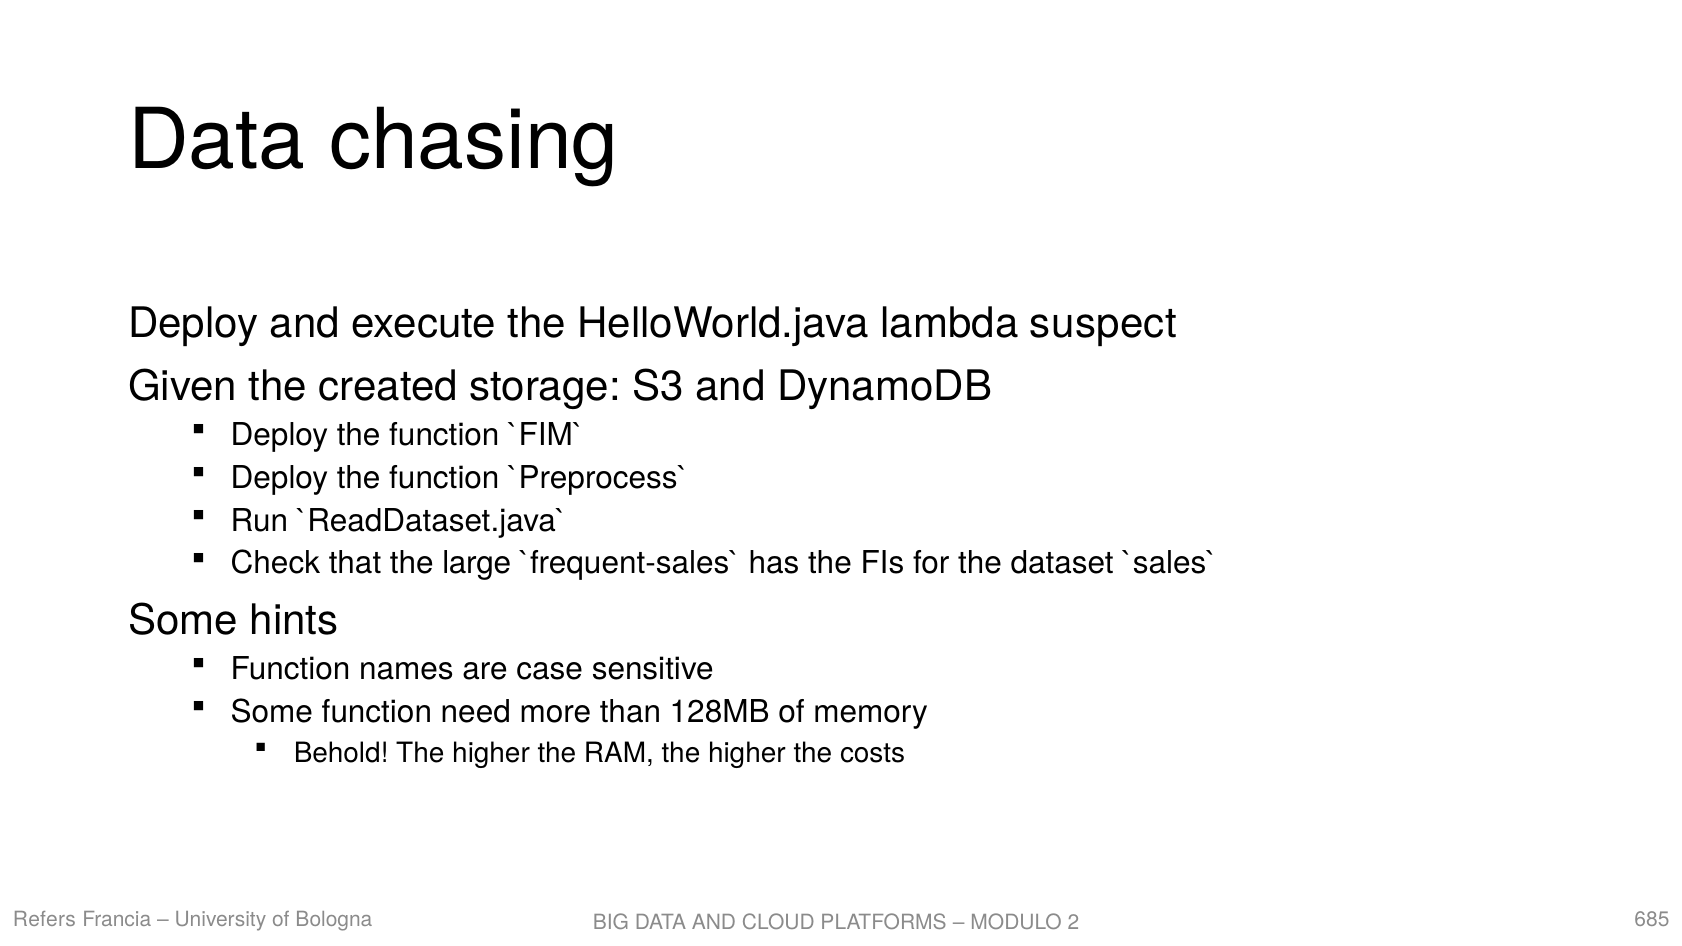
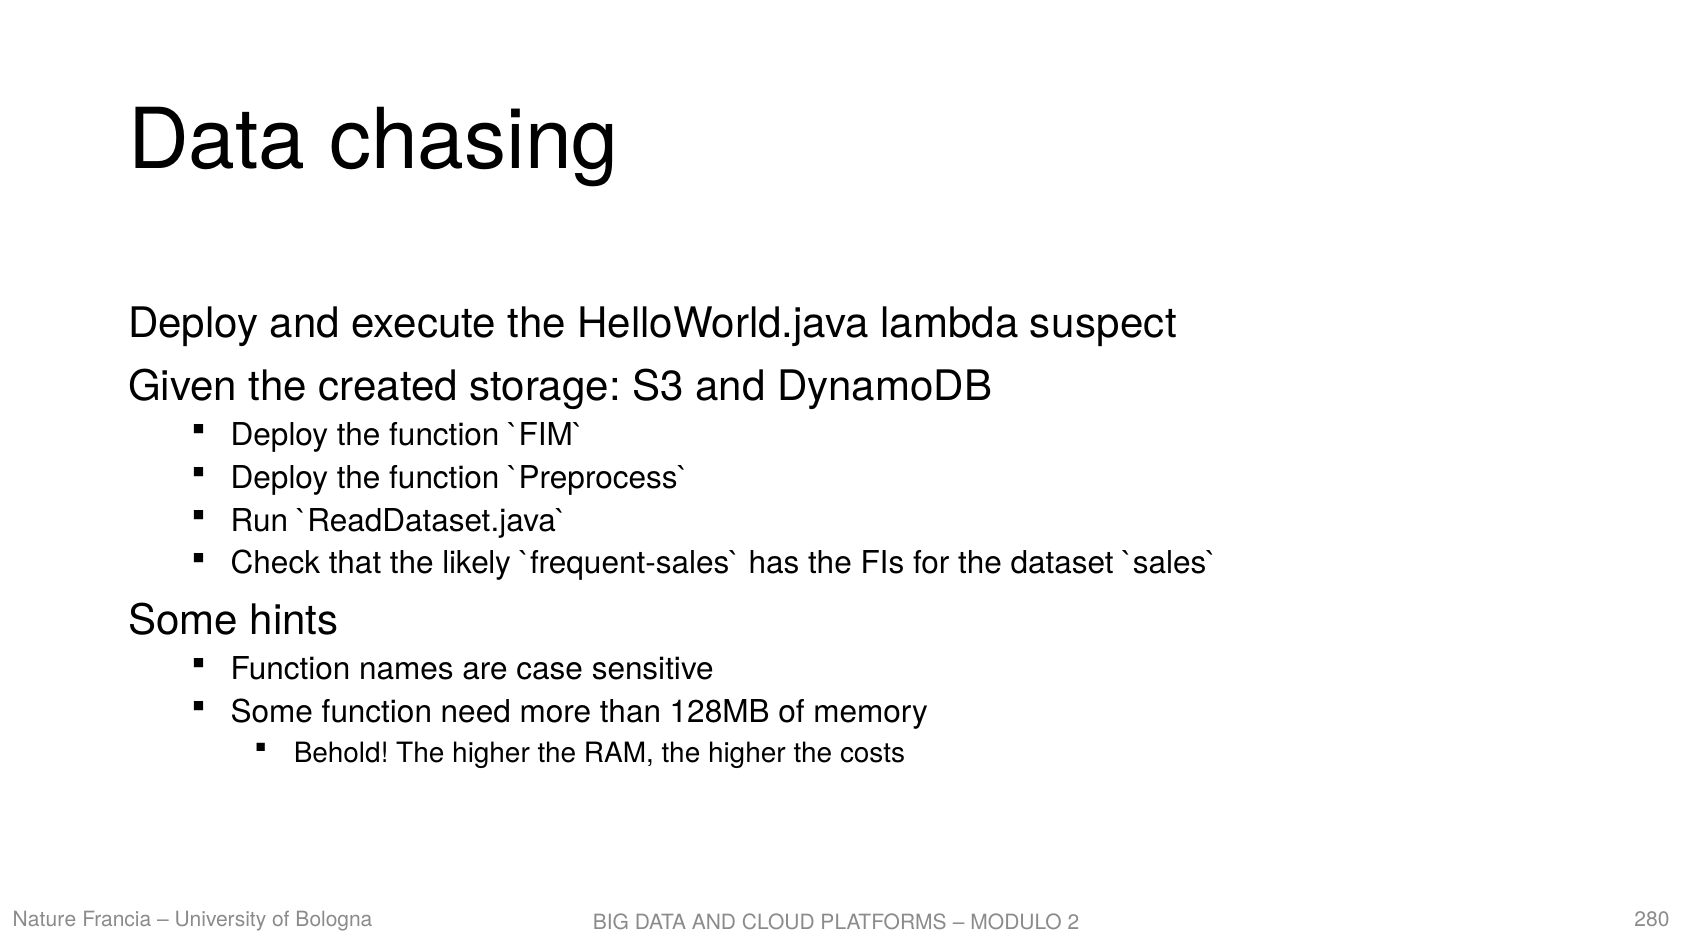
large: large -> likely (477, 564)
Refers: Refers -> Nature (44, 920)
685: 685 -> 280 (1652, 920)
